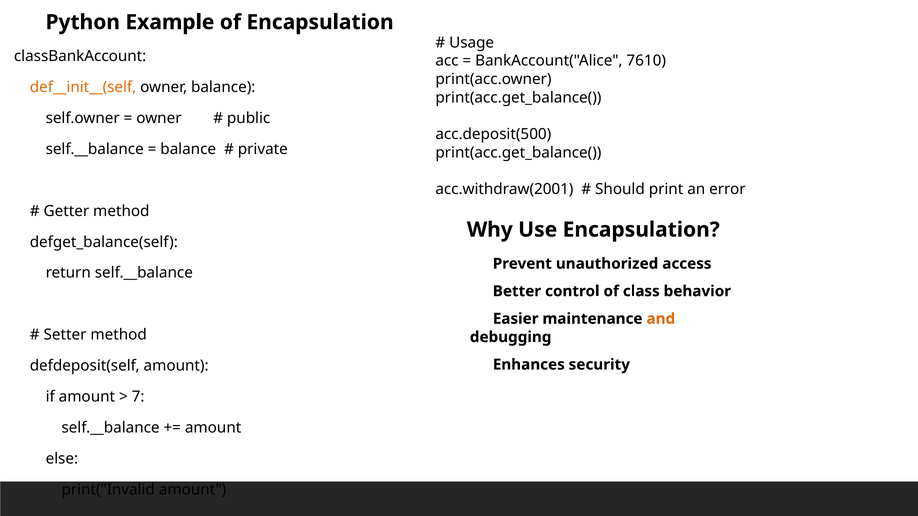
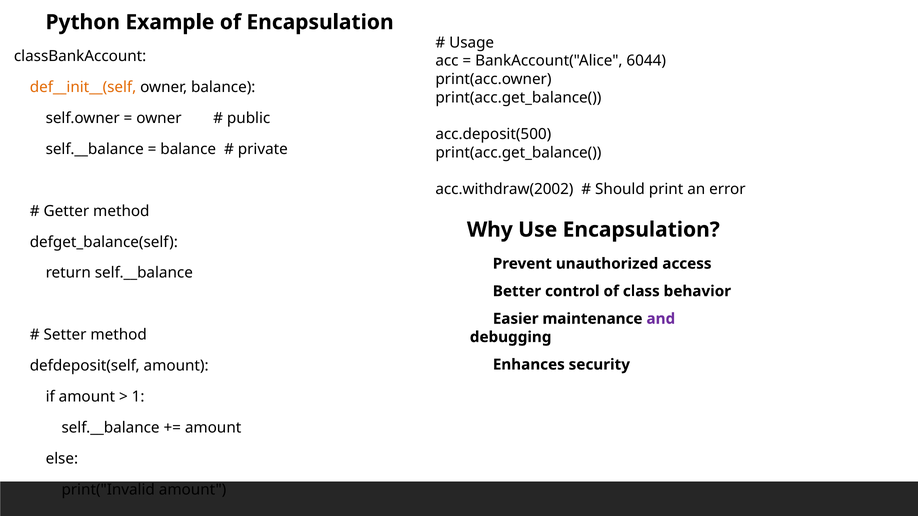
7610: 7610 -> 6044 (646, 61)
acc.withdraw(2001: acc.withdraw(2001 -> acc.withdraw(2002 (504, 189)
and colour: orange -> purple (661, 319)
7: 7 -> 1 (138, 397)
